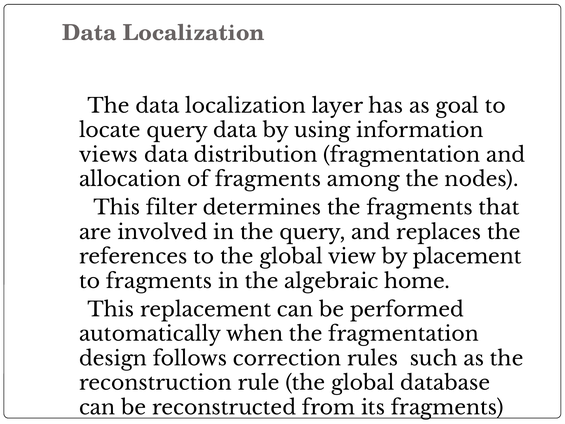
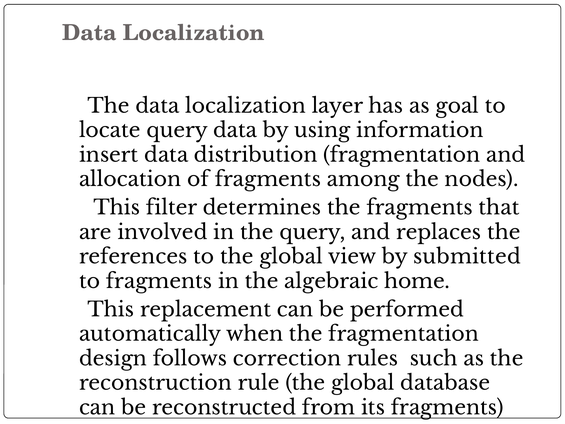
views: views -> insert (109, 155)
placement: placement -> submitted (467, 257)
